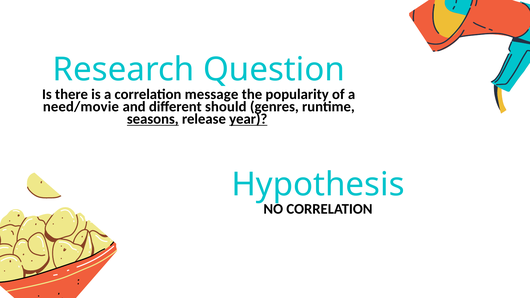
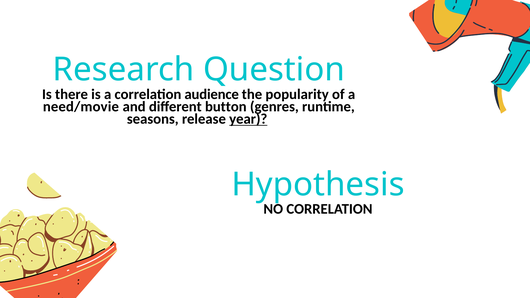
message: message -> audience (212, 94)
should: should -> button (226, 107)
seasons underline: present -> none (153, 119)
